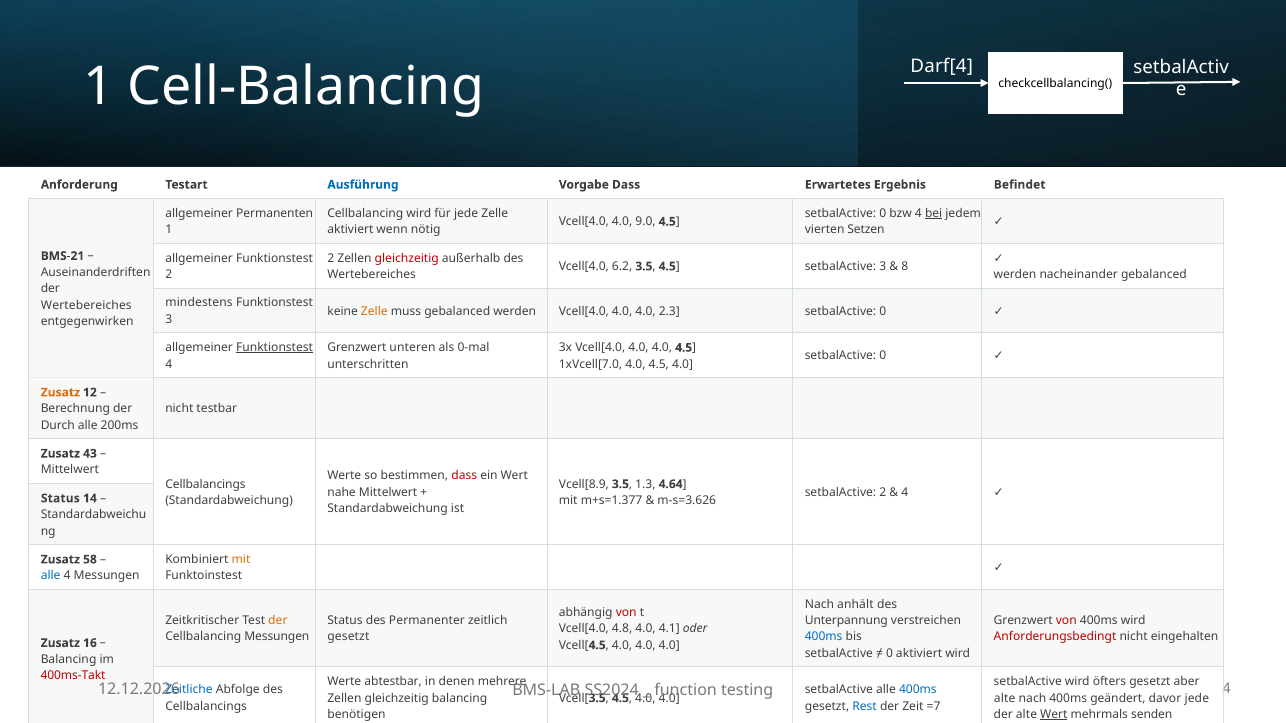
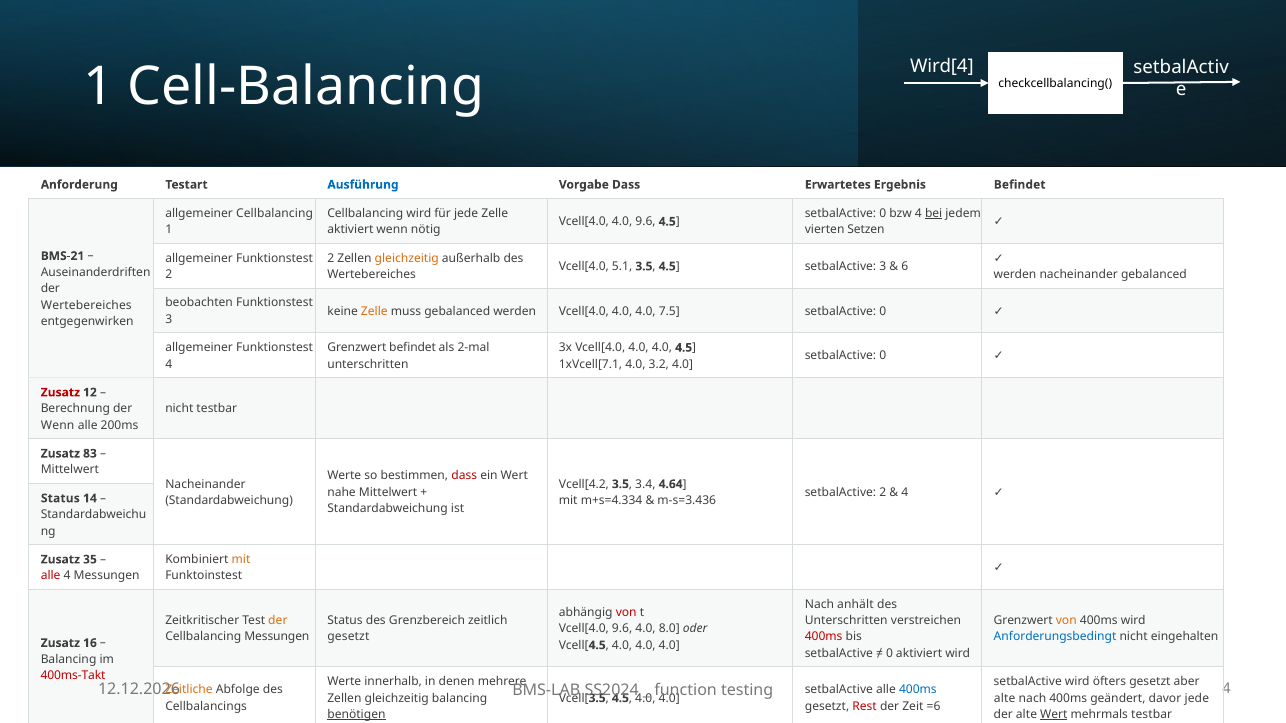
Darf[4: Darf[4 -> Wird[4 (942, 67)
allgemeiner Permanenten: Permanenten -> Cellbalancing (275, 214)
4.0 9.0: 9.0 -> 9.6 (646, 222)
gleichzeitig colour: red -> orange (407, 258)
6.2: 6.2 -> 5.1 (622, 266)
8: 8 -> 6 (905, 266)
mindestens: mindestens -> beobachten (199, 303)
2.3: 2.3 -> 7.5 (669, 311)
Funktionstest underline: present -> none (275, 348)
Grenzwert unteren: unteren -> befindet (413, 348)
0-mal: 0-mal -> 2-mal (473, 348)
1xVcell[7.0: 1xVcell[7.0 -> 1xVcell[7.1 (591, 364)
4.5: 4.5 -> 3.2 (659, 364)
Zusatz colour: orange -> red (60, 393)
Durch: Durch -> Wenn (58, 425)
43: 43 -> 83 (90, 454)
Cellbalancings: Cellbalancings -> Nacheinander (205, 484)
Vcell[8.9: Vcell[8.9 -> Vcell[4.2 (584, 484)
1.3: 1.3 -> 3.4 (645, 484)
m+s=1.377: m+s=1.377 -> m+s=4.334 (612, 501)
m-s=3.626: m-s=3.626 -> m-s=3.436 (687, 501)
58: 58 -> 35 (90, 560)
alle colour: blue -> red (51, 576)
Permanenter: Permanenter -> Grenzbereich (427, 621)
Unterpannung: Unterpannung -> Unterschritten (846, 621)
von colour: red -> orange (1066, 621)
Vcell[4.0 4.8: 4.8 -> 9.6 (622, 629)
4.1: 4.1 -> 8.0 (669, 629)
400ms colour: blue -> red (824, 637)
Anforderungsbedingt colour: red -> blue (1055, 637)
abtestbar: abtestbar -> innerhalb (393, 682)
Zeitliche colour: blue -> orange (189, 690)
Rest colour: blue -> red (865, 707)
=7: =7 -> =6 (934, 707)
benötigen underline: none -> present (356, 715)
mehrmals senden: senden -> testbar (1152, 715)
